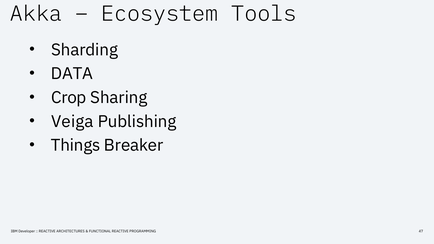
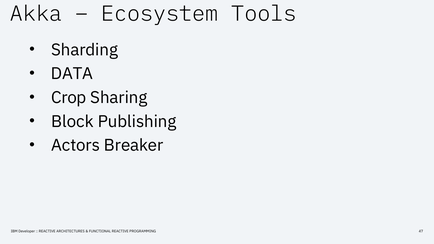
Veiga: Veiga -> Block (72, 122)
Things: Things -> Actors (76, 145)
